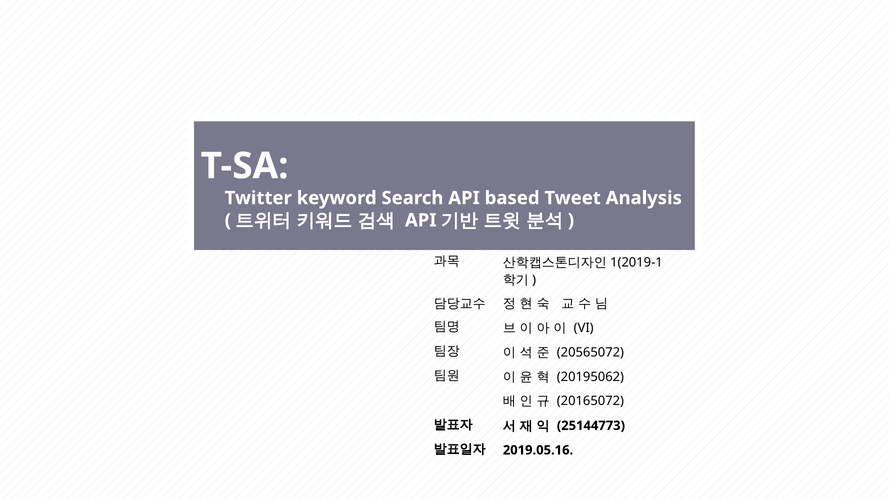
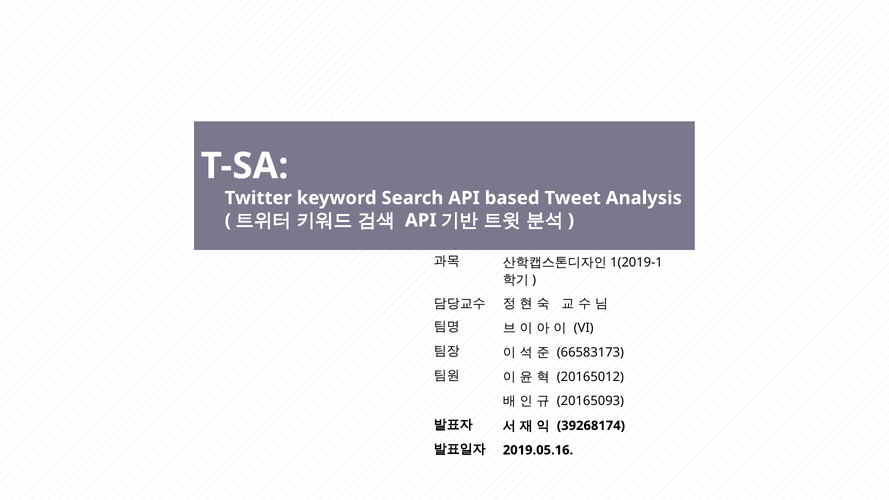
20565072: 20565072 -> 66583173 (590, 352)
20195062: 20195062 -> 20165012 (590, 377)
20165072: 20165072 -> 20165093 (590, 401)
25144773: 25144773 -> 39268174 (591, 426)
